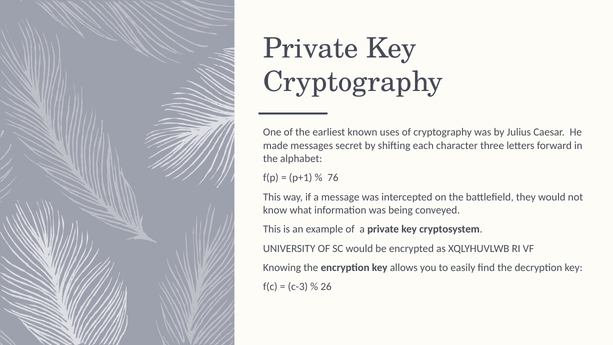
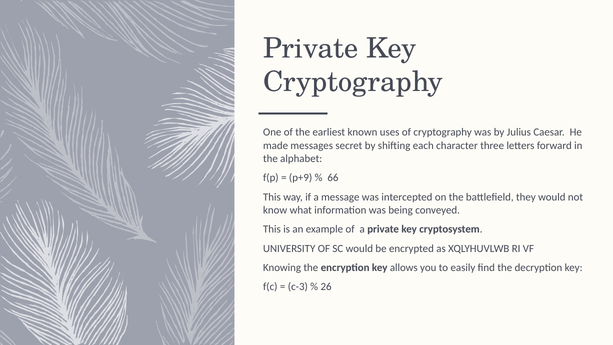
p+1: p+1 -> p+9 (301, 178)
76: 76 -> 66 (333, 178)
